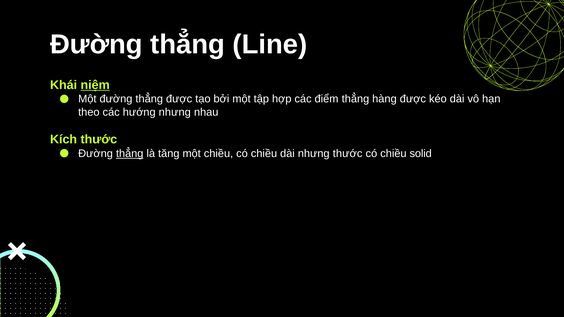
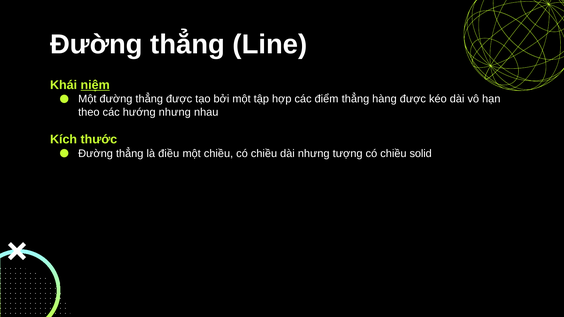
thẳng underline: present -> none (130, 154)
tăng: tăng -> điều (169, 154)
nhưng thước: thước -> tượng (348, 154)
